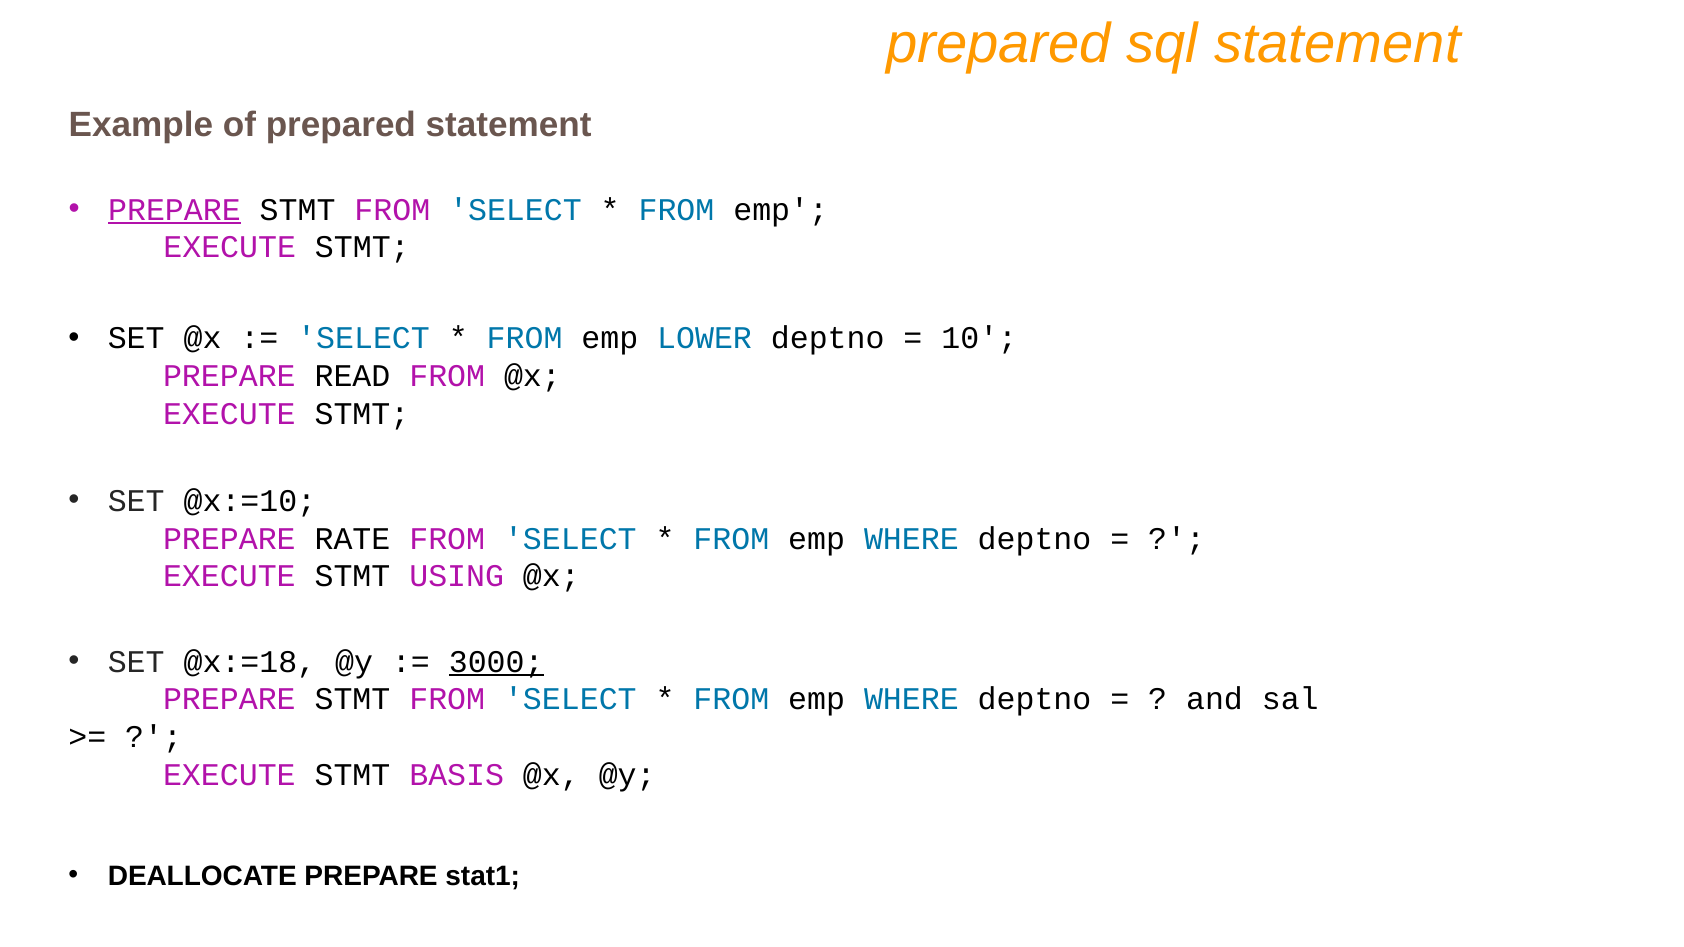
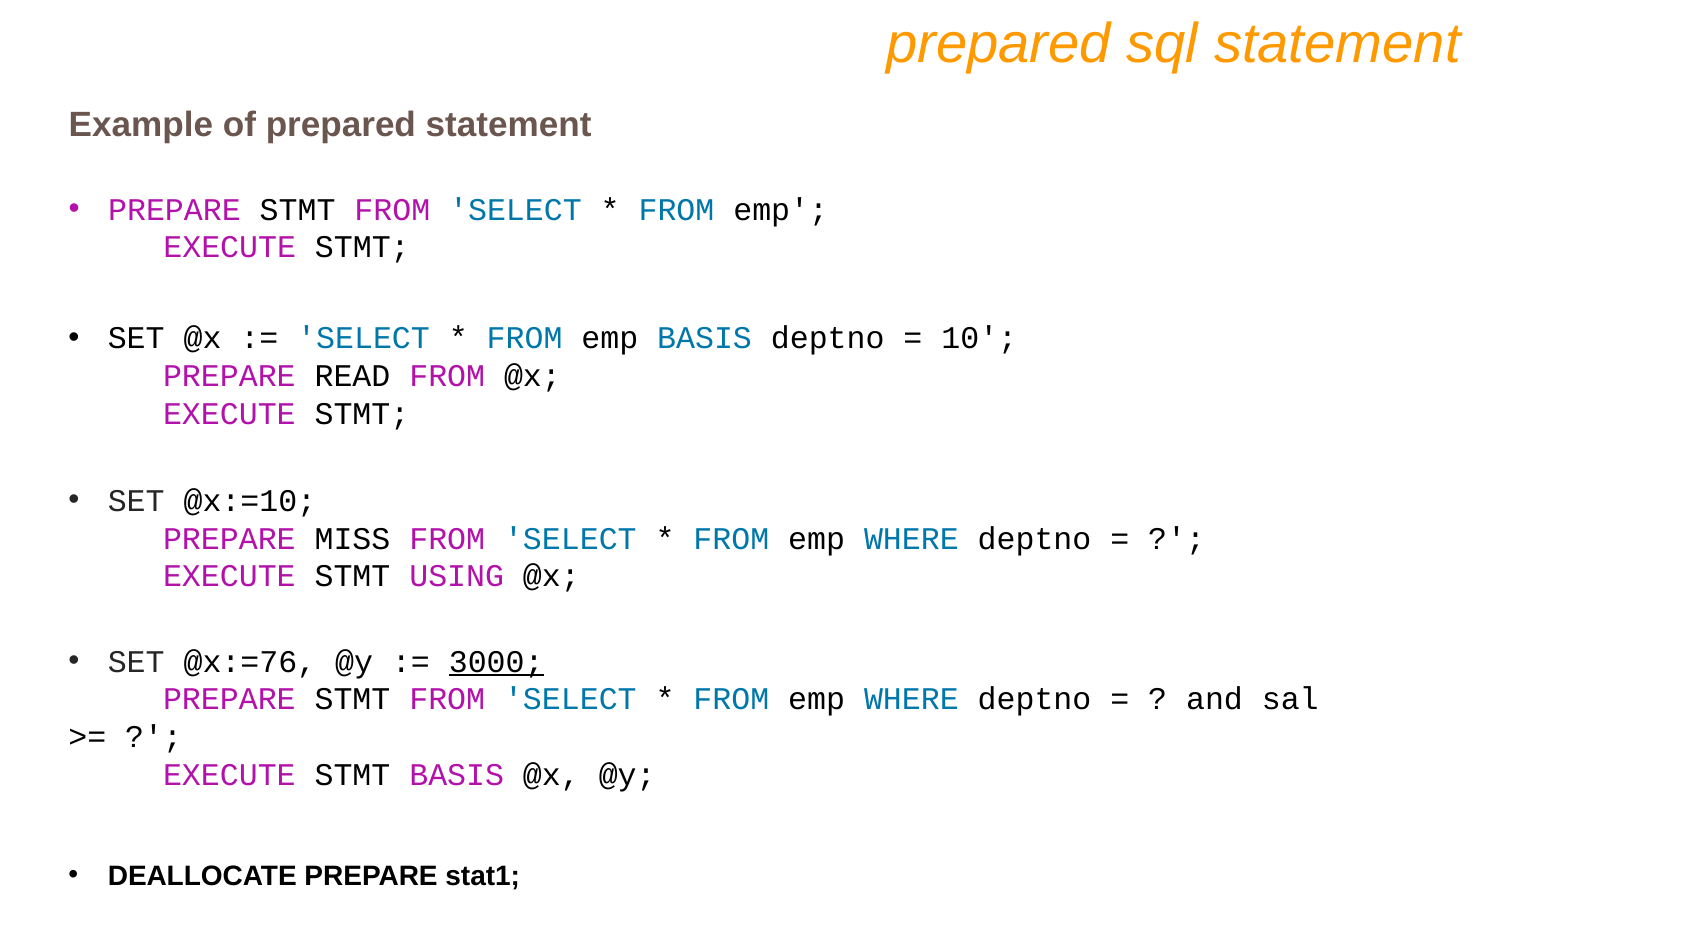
PREPARE underline: present -> none (174, 210)
emp LOWER: LOWER -> BASIS (705, 339)
RATE: RATE -> MISS (352, 539)
@x:=18: @x:=18 -> @x:=76 (250, 662)
